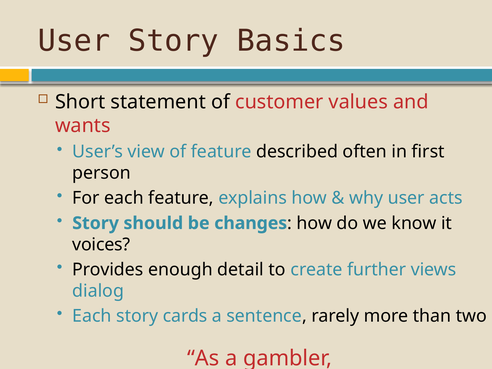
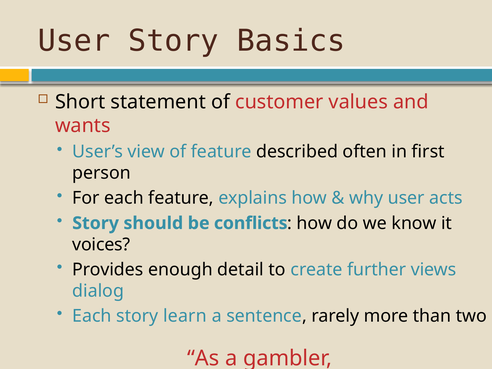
changes: changes -> conflicts (251, 223)
cards: cards -> learn (185, 316)
